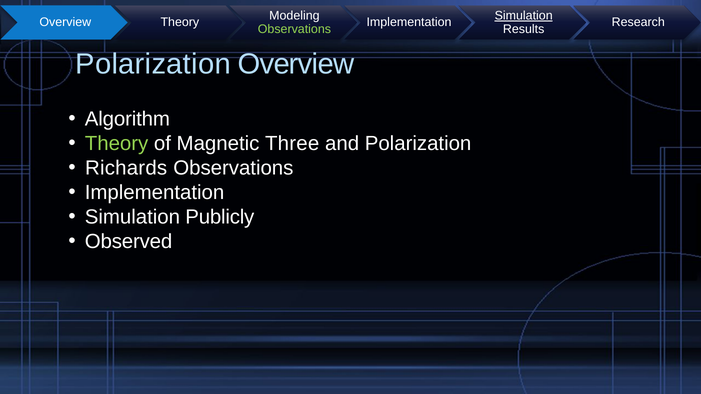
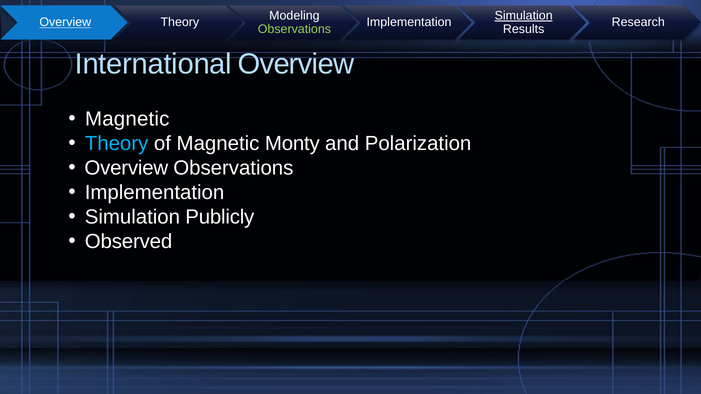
Overview underline: none -> present (65, 22)
Polarization: Polarization -> International (153, 64)
Algorithm: Algorithm -> Magnetic (127, 119)
Theory colour: light green -> light blue (117, 144)
Three: Three -> Monty (292, 144)
Richards: Richards -> Overview (126, 168)
